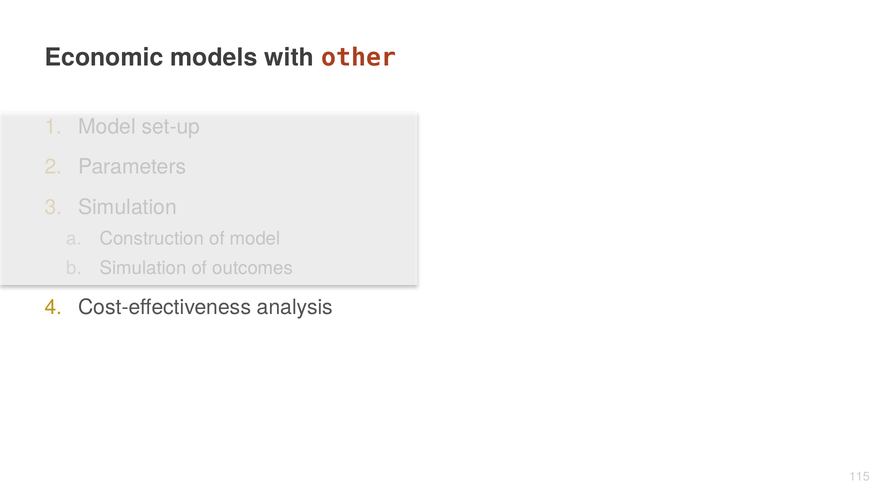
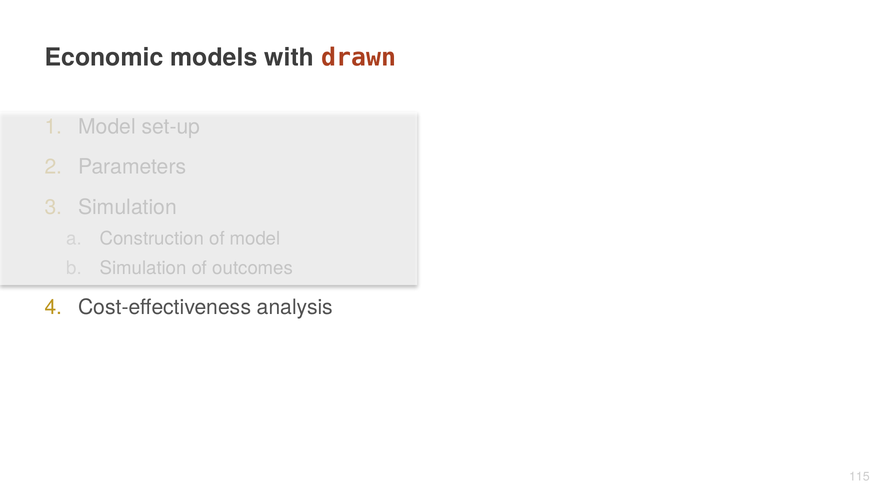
other: other -> drawn (359, 58)
